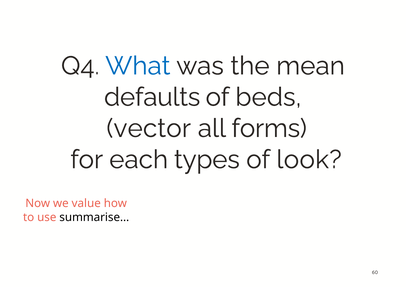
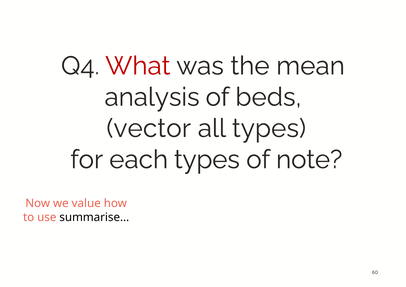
What colour: blue -> red (138, 66)
defaults: defaults -> analysis (152, 97)
all forms: forms -> types (269, 128)
look: look -> note (309, 160)
